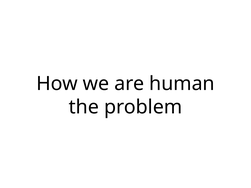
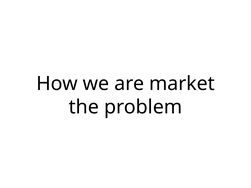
human: human -> market (182, 84)
